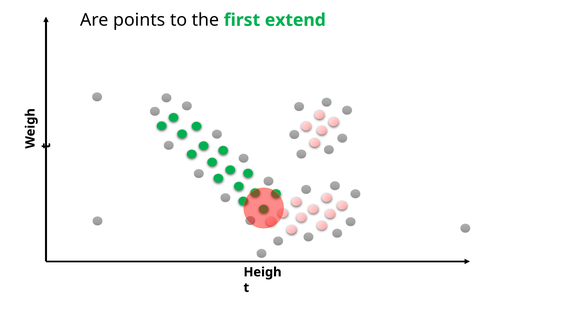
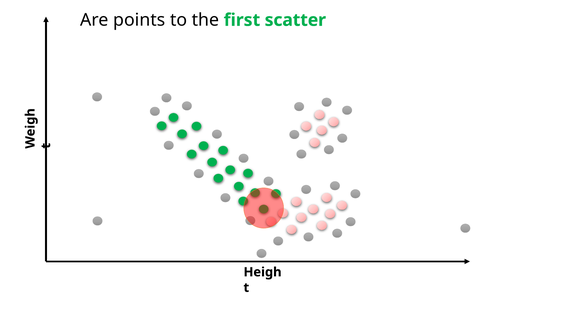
extend: extend -> scatter (295, 20)
